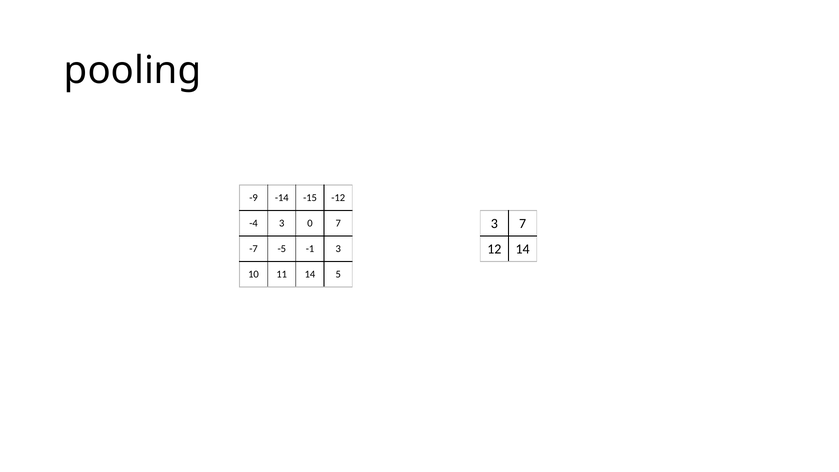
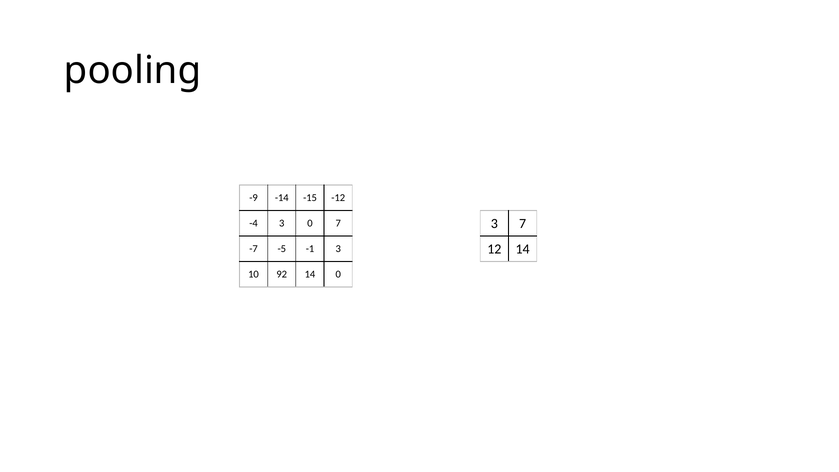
11: 11 -> 92 (282, 274)
14 5: 5 -> 0 (338, 274)
